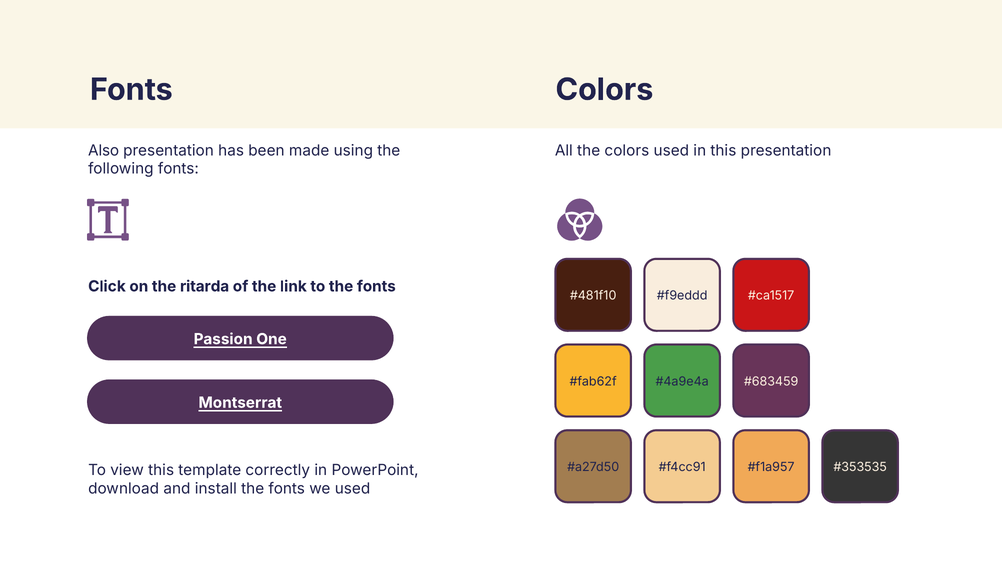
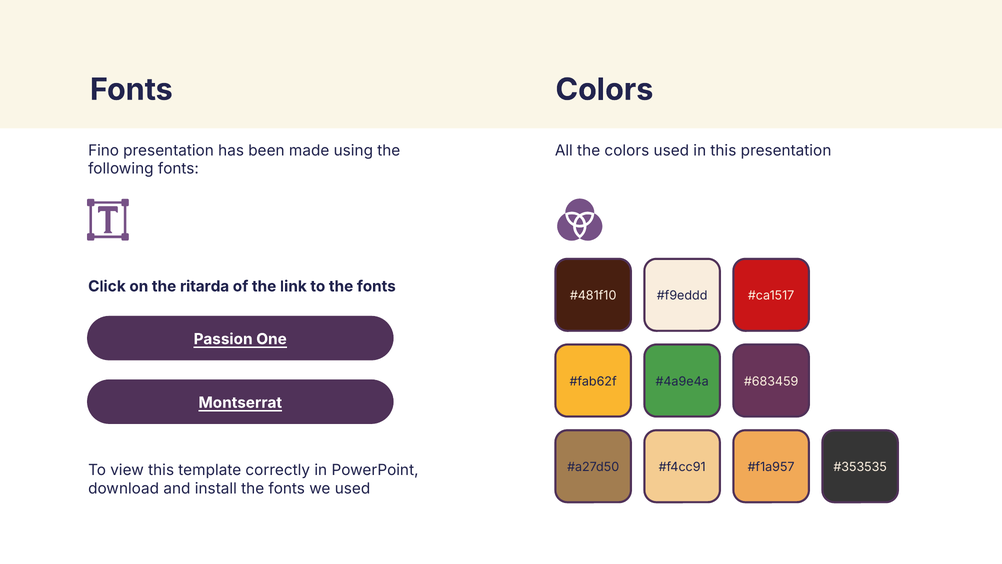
Also: Also -> Fino (104, 150)
